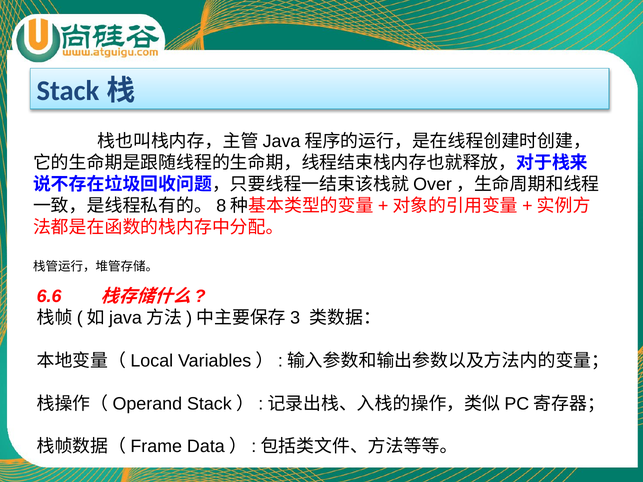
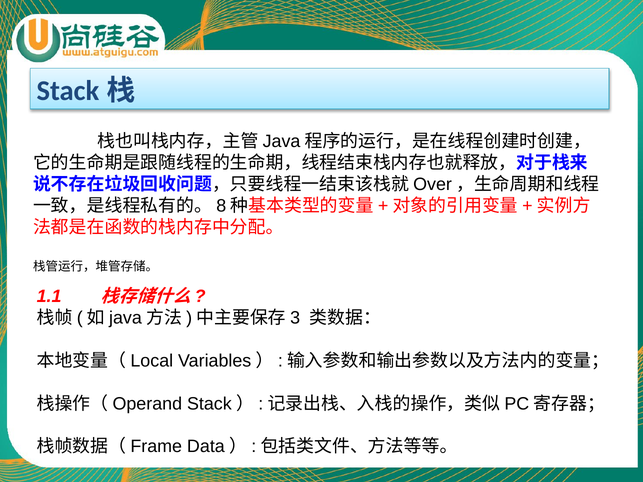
6.6: 6.6 -> 1.1 (49, 297)
